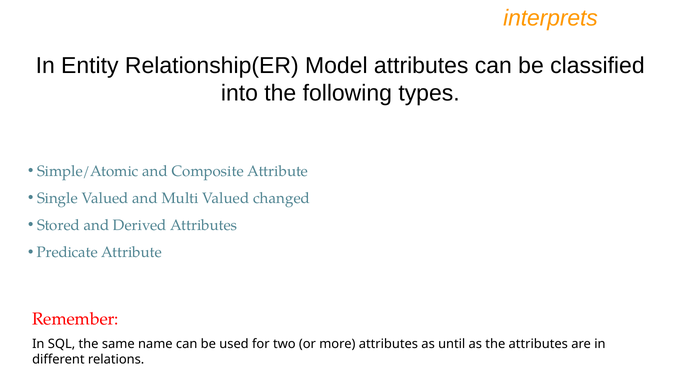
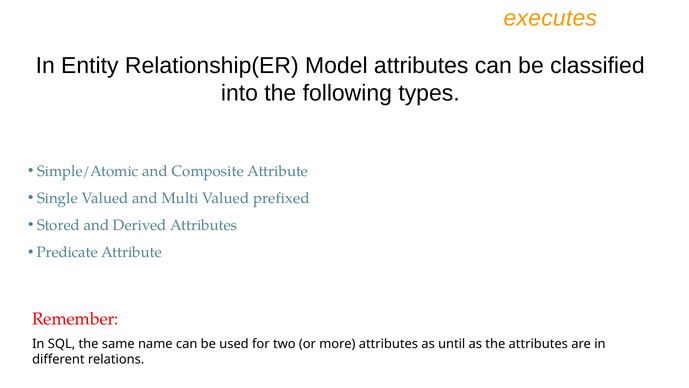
interprets: interprets -> executes (550, 18)
changed: changed -> prefixed (282, 198)
